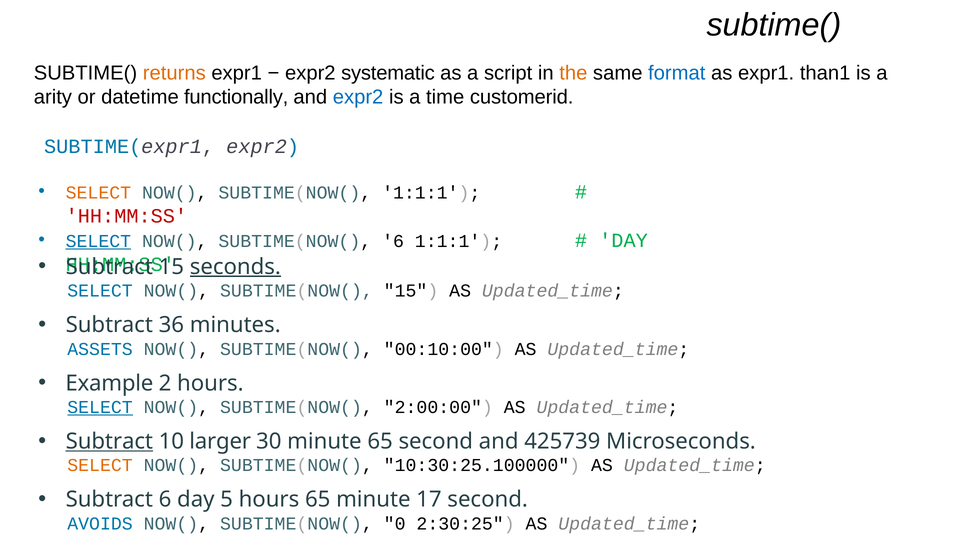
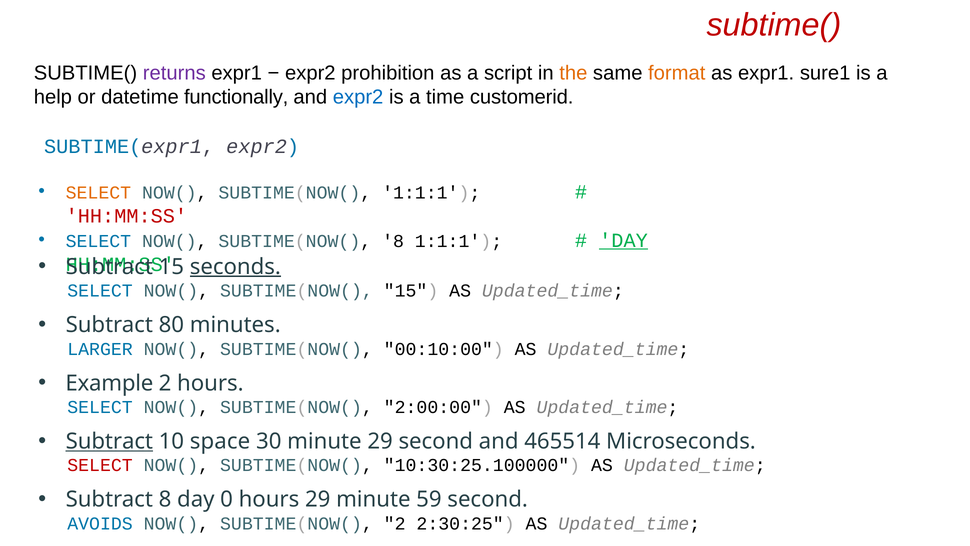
subtime( colour: black -> red (774, 25)
returns colour: orange -> purple (174, 73)
systematic: systematic -> prohibition (388, 73)
format colour: blue -> orange (677, 73)
than1: than1 -> sure1 (825, 73)
arity: arity -> help (53, 97)
SELECT underline: present -> none (98, 241)
SUBTIME(NOW( 6: 6 -> 8 (393, 241)
DAY underline: none -> present (623, 240)
36: 36 -> 80 (171, 325)
ASSETS: ASSETS -> LARGER (100, 349)
SELECT underline: present -> none (100, 407)
larger: larger -> space (220, 441)
minute 65: 65 -> 29 (380, 441)
425739: 425739 -> 465514 (562, 441)
SELECT colour: orange -> red (100, 465)
Subtract 6: 6 -> 8 (165, 499)
5: 5 -> 0 (227, 499)
hours 65: 65 -> 29 (318, 499)
17: 17 -> 59 (429, 499)
SUBTIME(NOW( 0: 0 -> 2 (395, 523)
